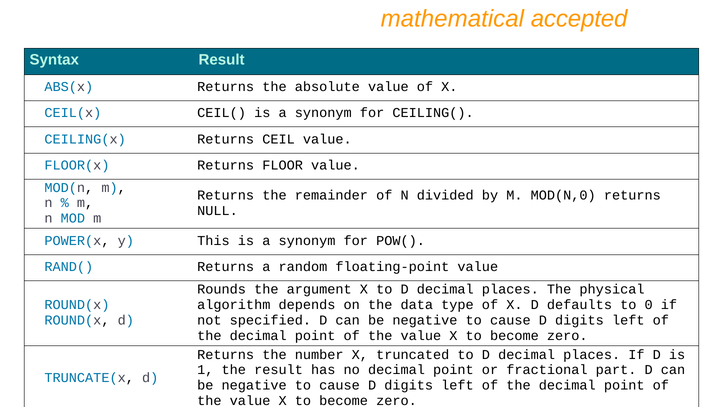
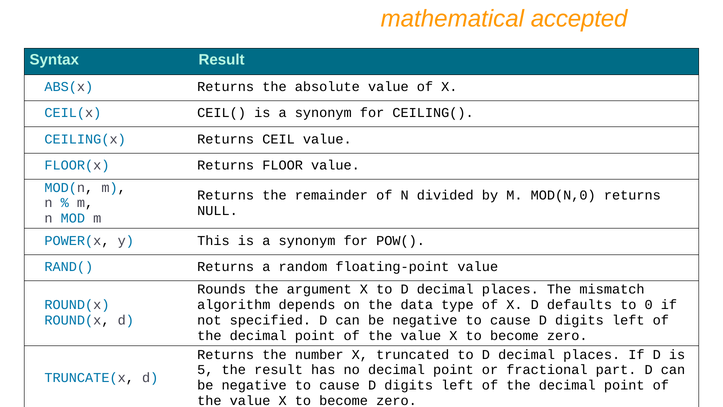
physical: physical -> mismatch (612, 289)
1: 1 -> 5 (205, 370)
